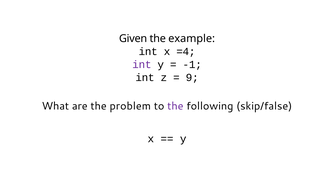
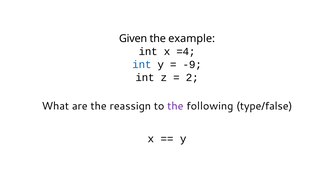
int colour: purple -> blue (142, 65)
-1: -1 -> -9 (192, 65)
9: 9 -> 2 (192, 77)
problem: problem -> reassign (130, 106)
skip/false: skip/false -> type/false (264, 106)
